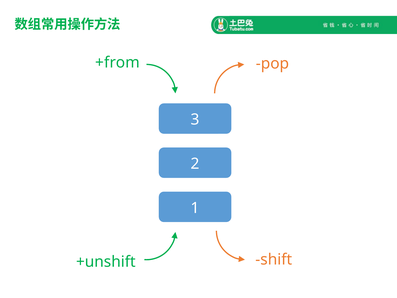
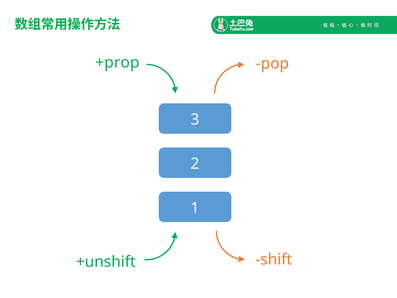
+from: +from -> +prop (117, 62)
